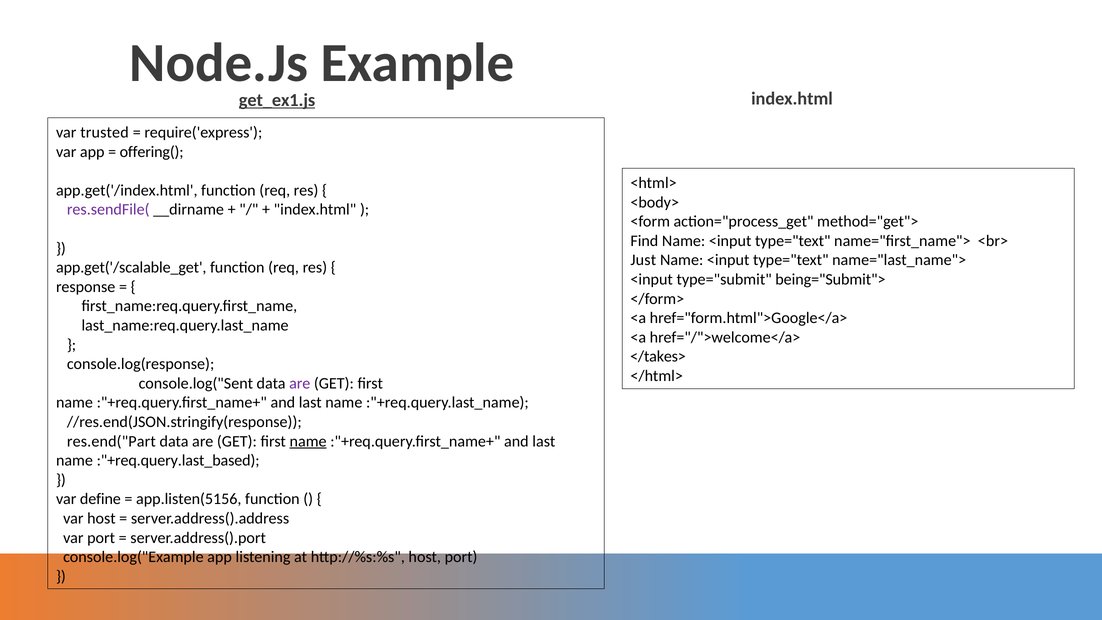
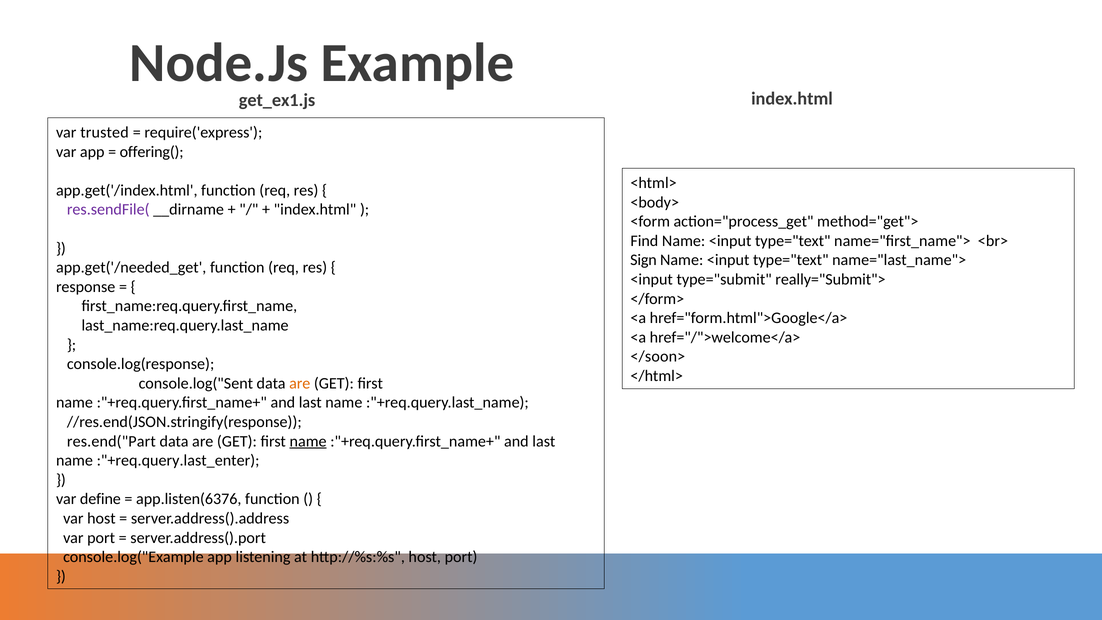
get_ex1.js underline: present -> none (277, 100)
Just: Just -> Sign (643, 260)
app.get('/scalable_get: app.get('/scalable_get -> app.get('/needed_get (131, 267)
being="Submit">: being="Submit"> -> really="Submit"> (830, 279)
</takes>: </takes> -> </soon> (658, 357)
are colour: purple -> orange (300, 383)
:"+req.query.last_based: :"+req.query.last_based -> :"+req.query.last_enter (178, 460)
app.listen(5156: app.listen(5156 -> app.listen(6376 (189, 499)
